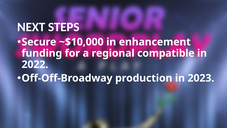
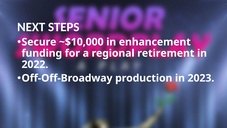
compatible: compatible -> retirement (166, 53)
